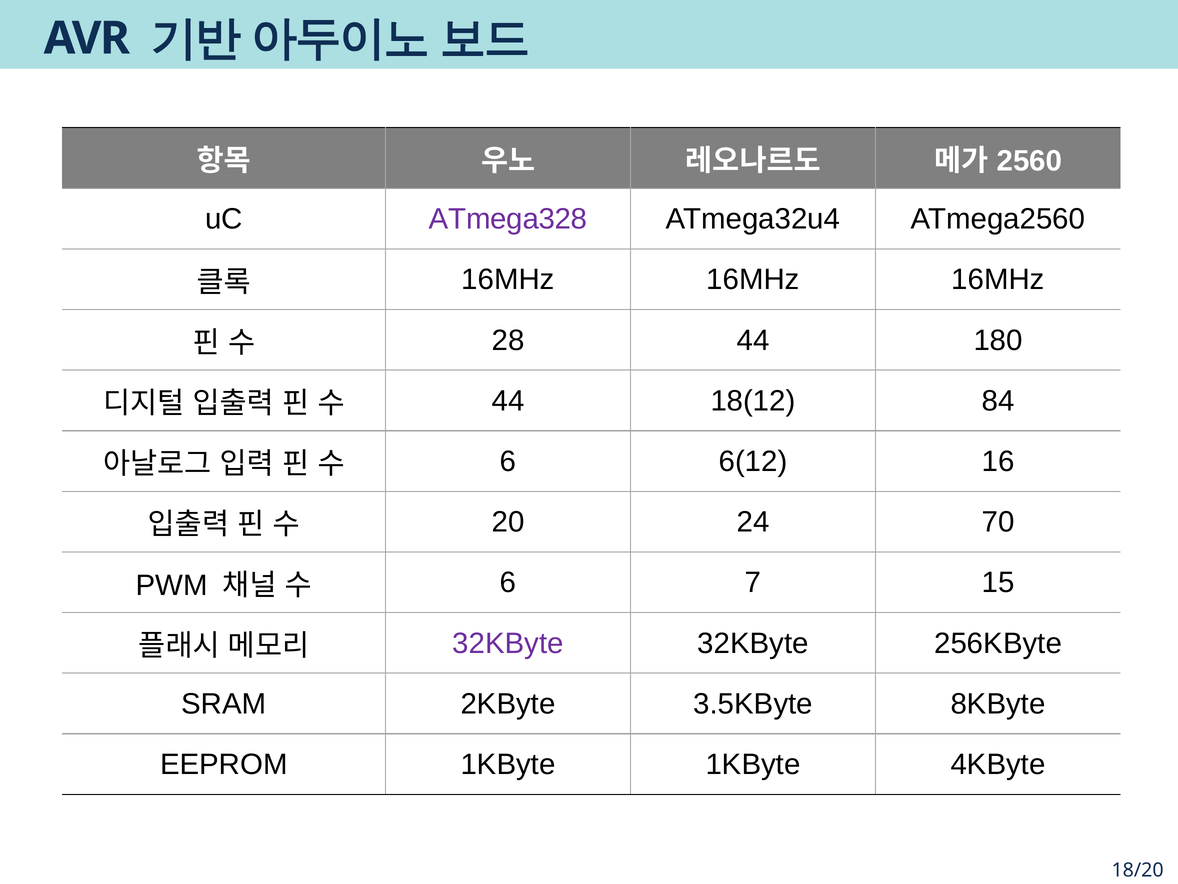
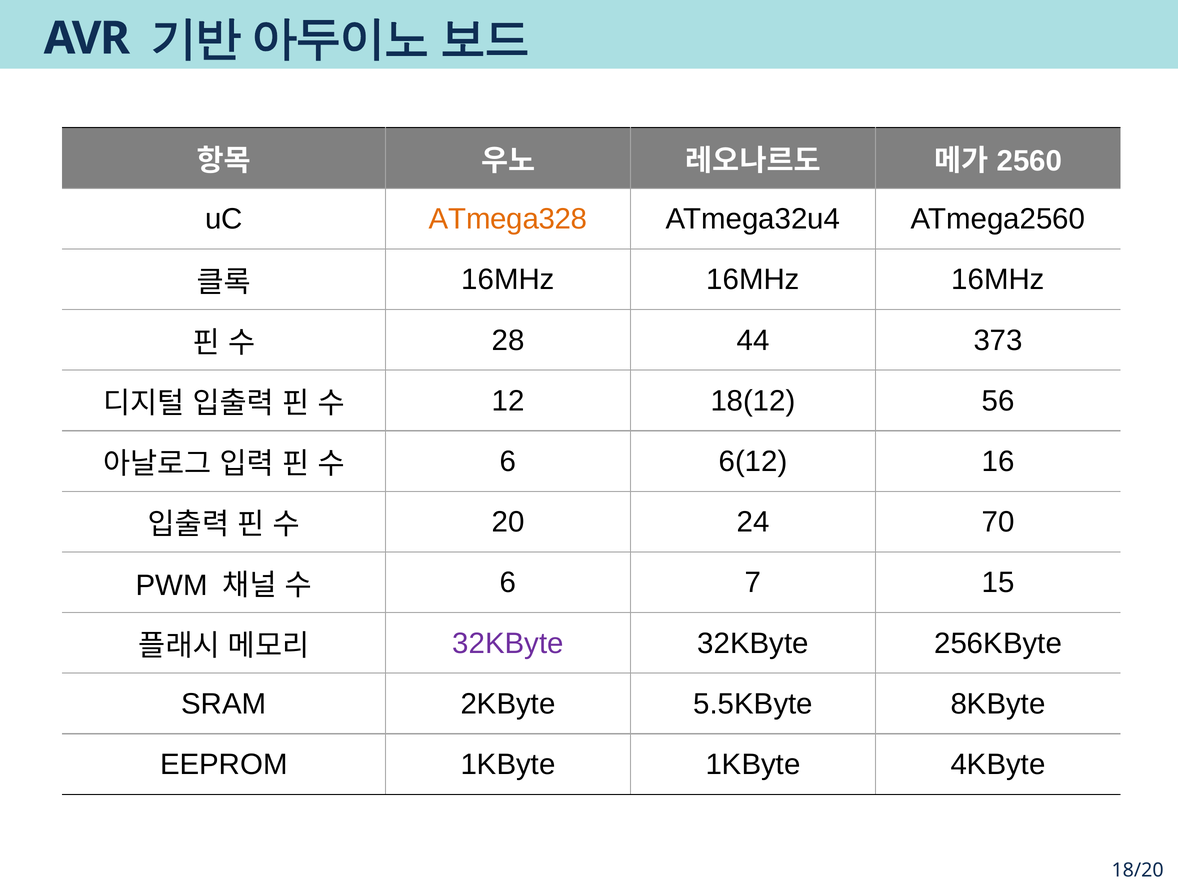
ATmega328 colour: purple -> orange (508, 219)
180: 180 -> 373 (998, 340)
44: 44 -> 12 (508, 401)
84: 84 -> 56 (998, 401)
3.5KByte: 3.5KByte -> 5.5KByte (753, 704)
